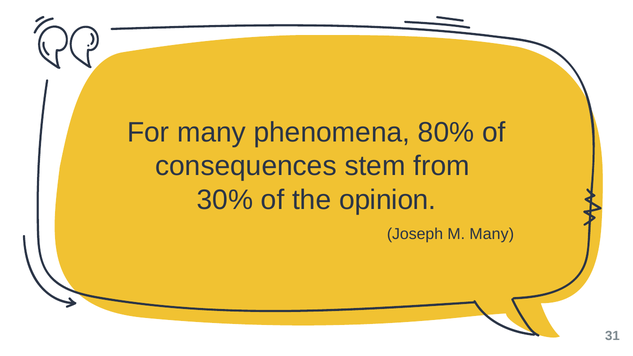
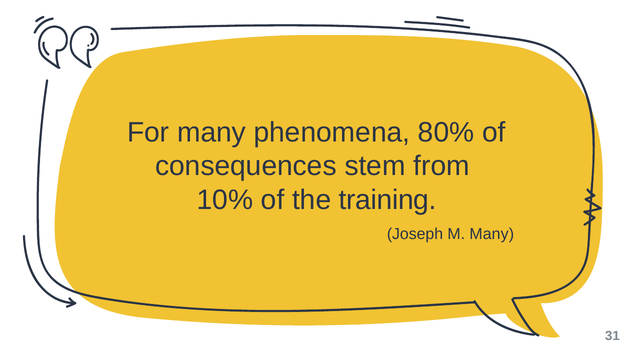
30%: 30% -> 10% (225, 200)
opinion: opinion -> training (388, 200)
